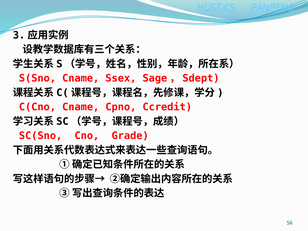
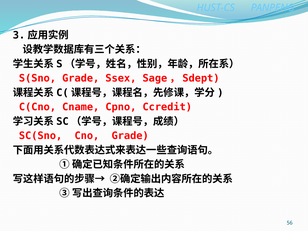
S(Sno Cname: Cname -> Grade (81, 78)
